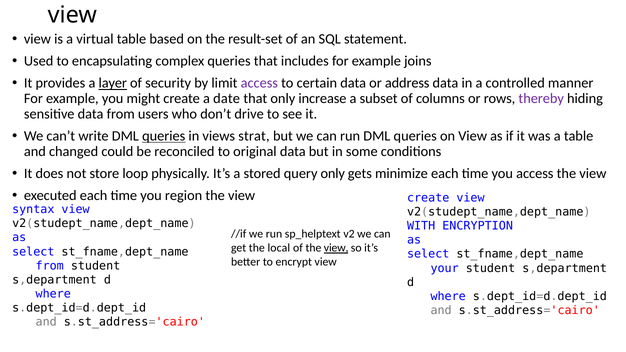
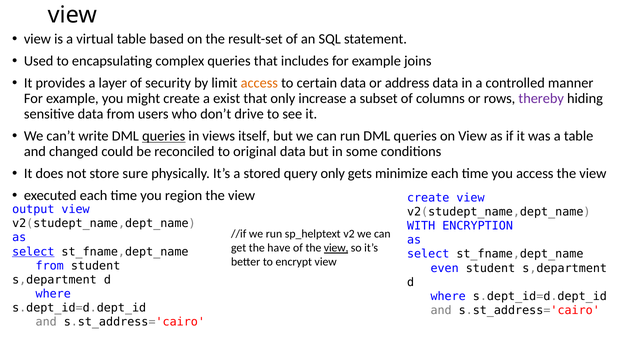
layer underline: present -> none (113, 83)
access colour: purple -> orange (259, 83)
date: date -> exist (227, 99)
strat: strat -> itself (254, 136)
loop: loop -> sure (135, 174)
syntax: syntax -> output (33, 209)
local: local -> have (279, 248)
select underline: none -> present (33, 252)
your: your -> even (445, 268)
